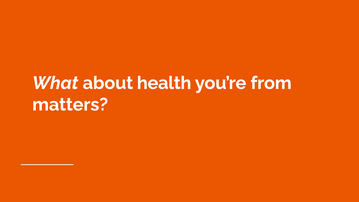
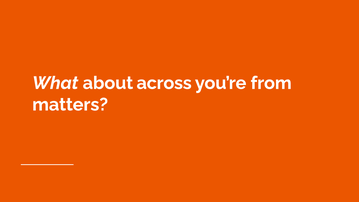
health: health -> across (164, 83)
